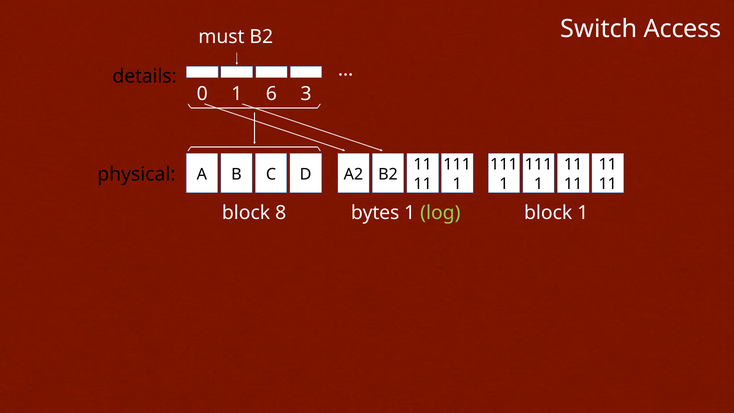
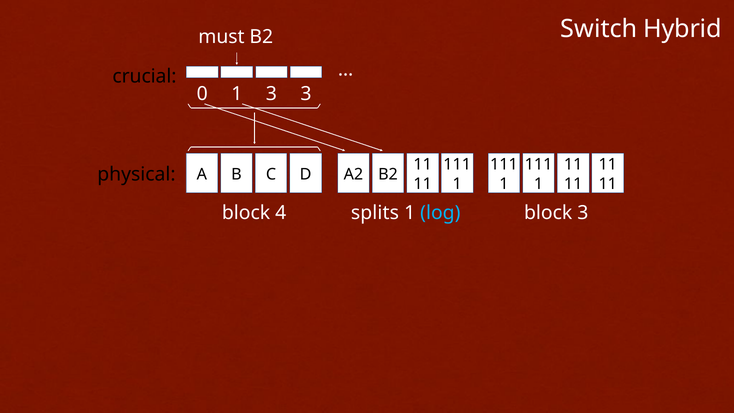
Access: Access -> Hybrid (683, 29)
details: details -> crucial (145, 76)
1 6: 6 -> 3 (271, 94)
8: 8 -> 4 (281, 213)
bytes: bytes -> splits (375, 213)
log colour: light green -> light blue (440, 213)
block 1: 1 -> 3 (583, 213)
